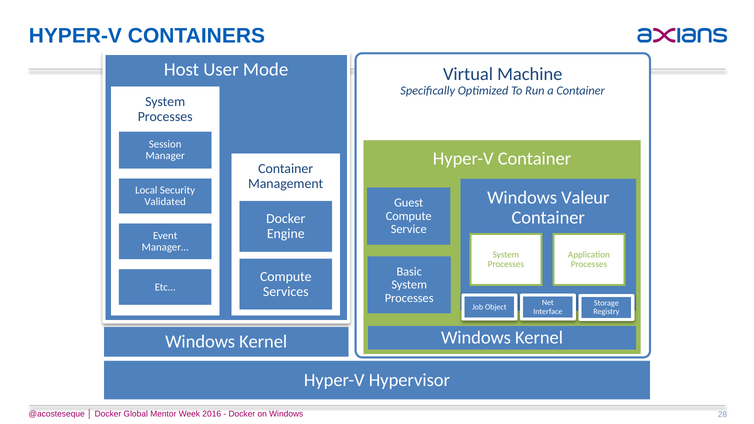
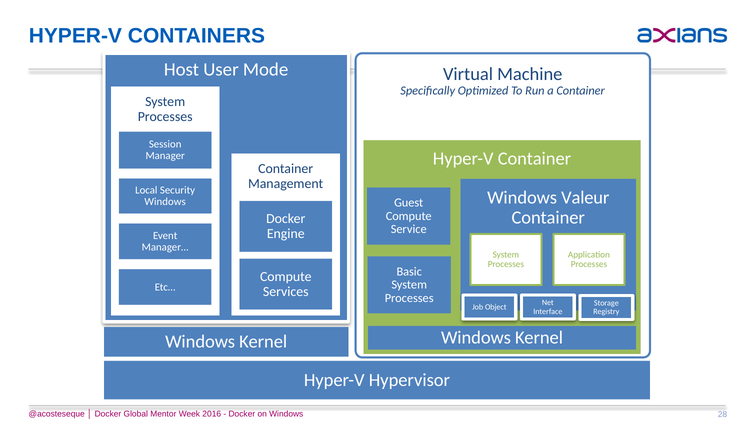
Validated: Validated -> Windows (165, 202)
